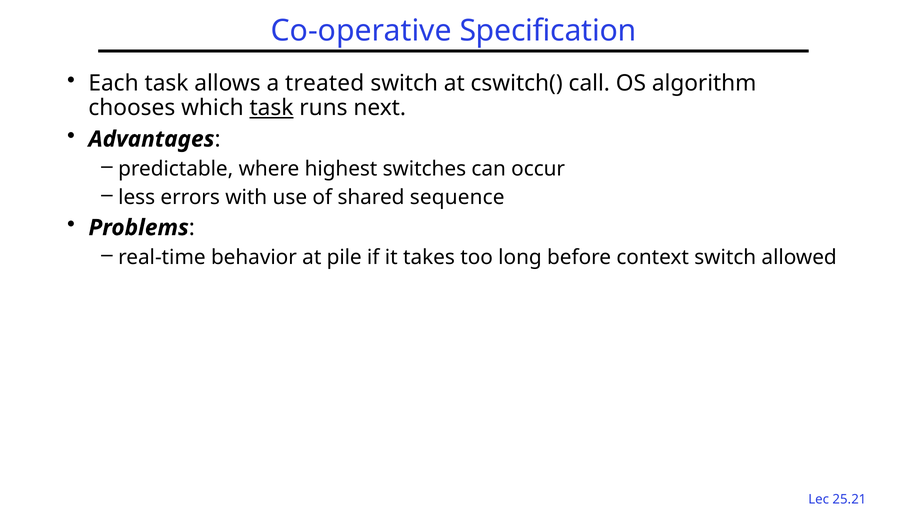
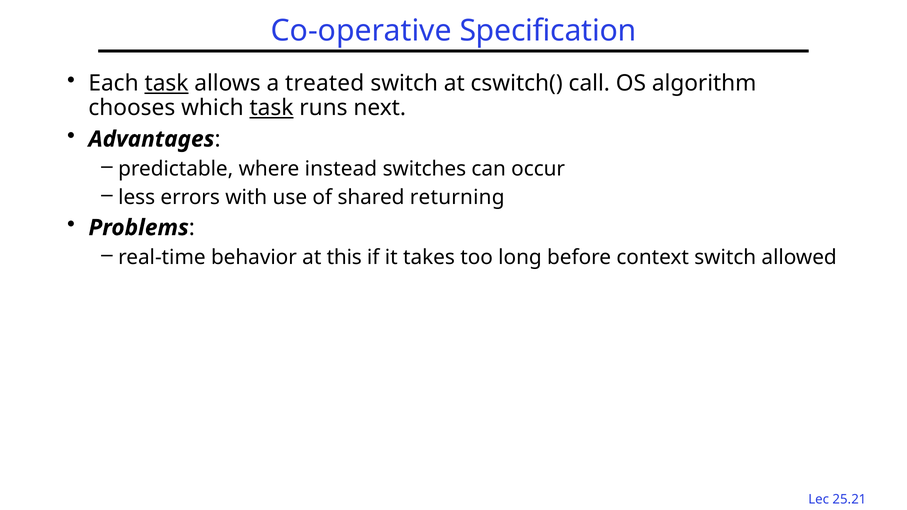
task underline: none -> present (167, 83)
highest: highest -> instead (341, 169)
sequence: sequence -> returning (457, 198)
pile: pile -> this (344, 257)
